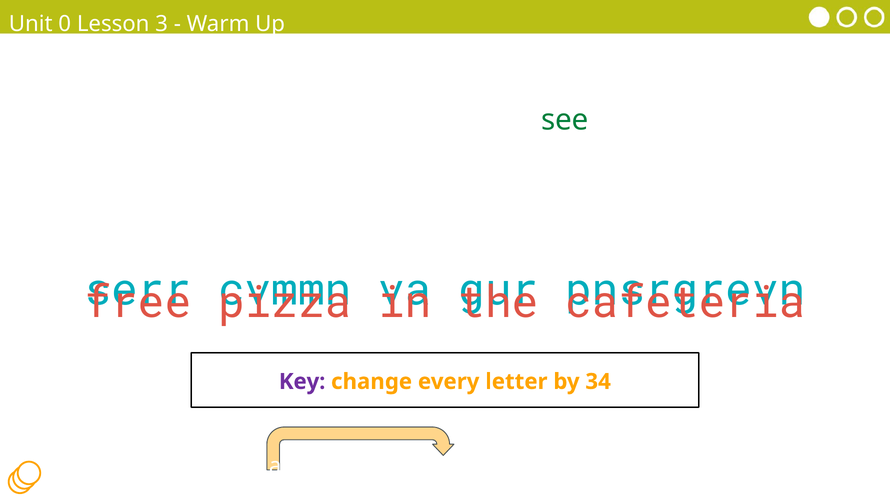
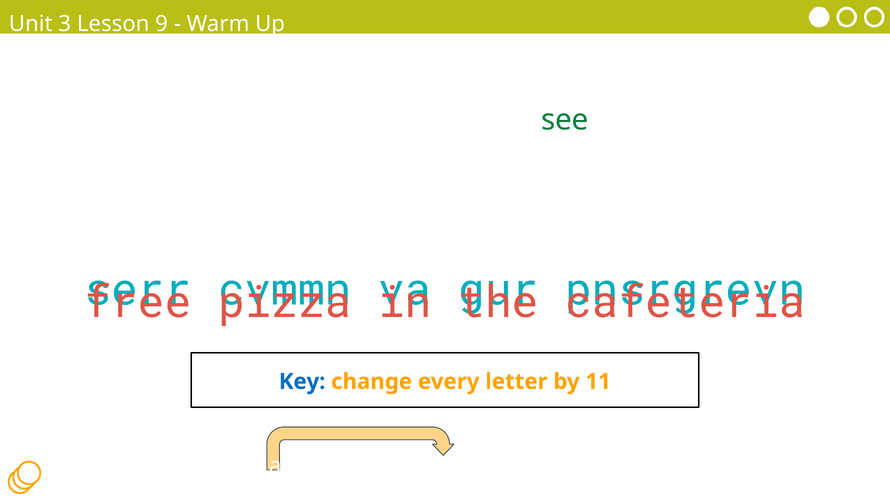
0: 0 -> 3 (65, 24)
3: 3 -> 9 (162, 24)
Key colour: purple -> blue (302, 381)
34: 34 -> 11 (598, 381)
